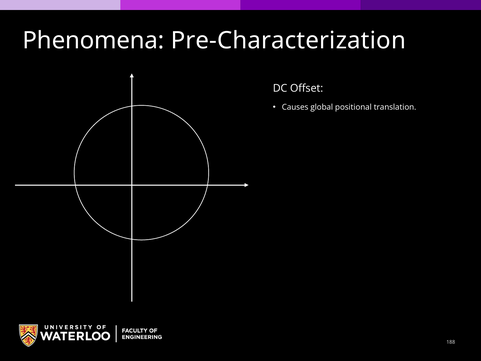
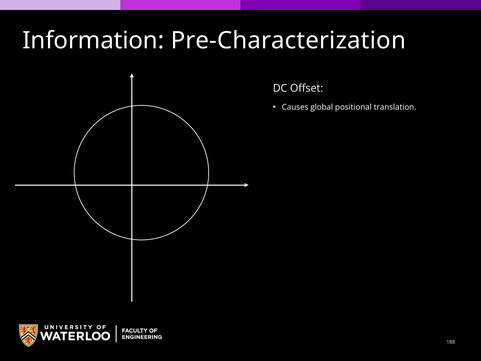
Phenomena: Phenomena -> Information (93, 41)
